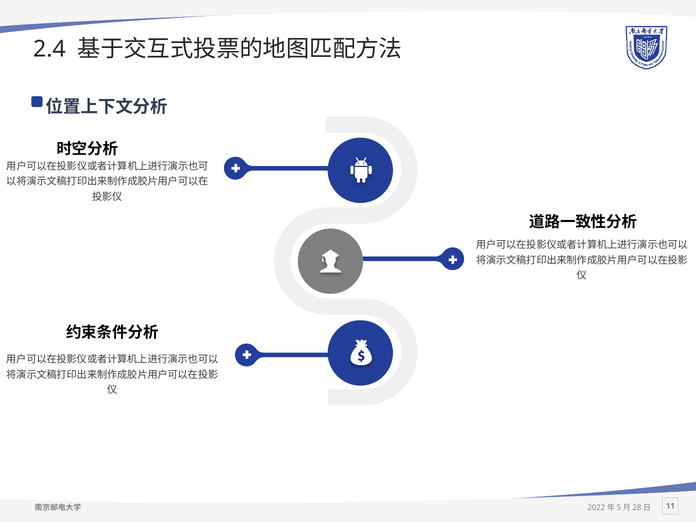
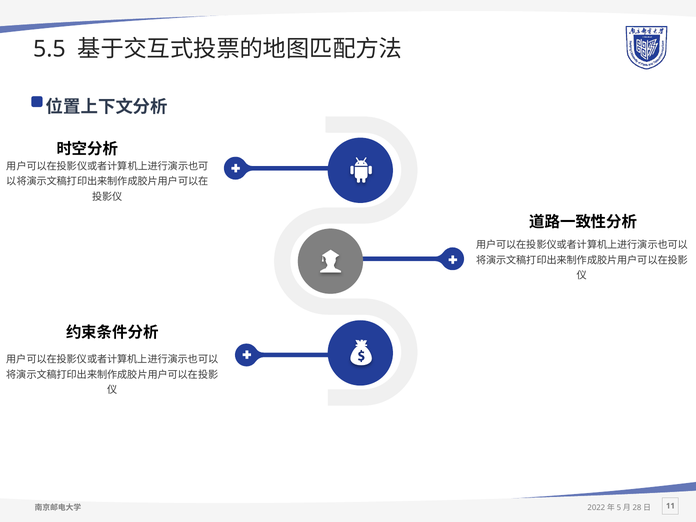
2.4: 2.4 -> 5.5 (49, 49)
